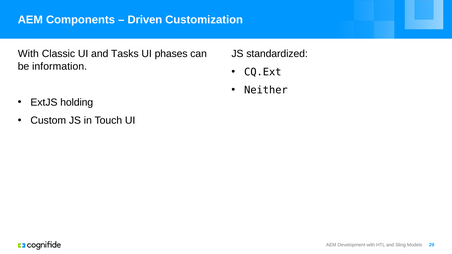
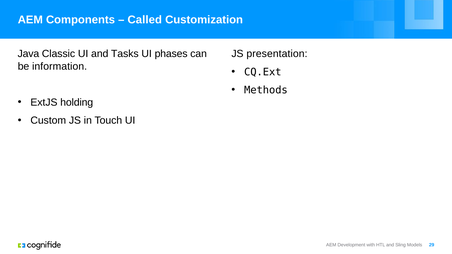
Driven: Driven -> Called (145, 20)
With: With -> Java (28, 54)
standardized: standardized -> presentation (277, 54)
Neither: Neither -> Methods (266, 90)
